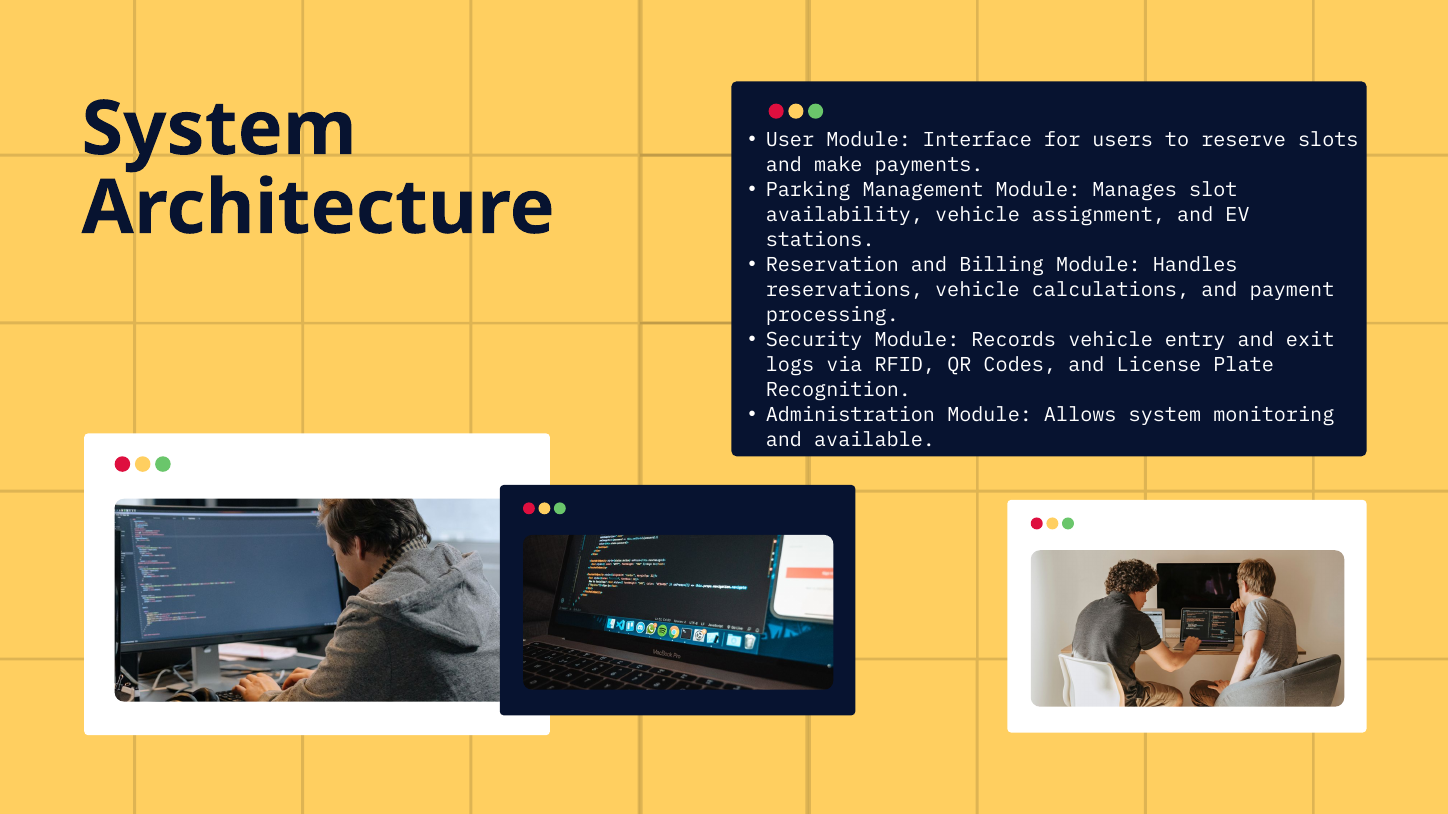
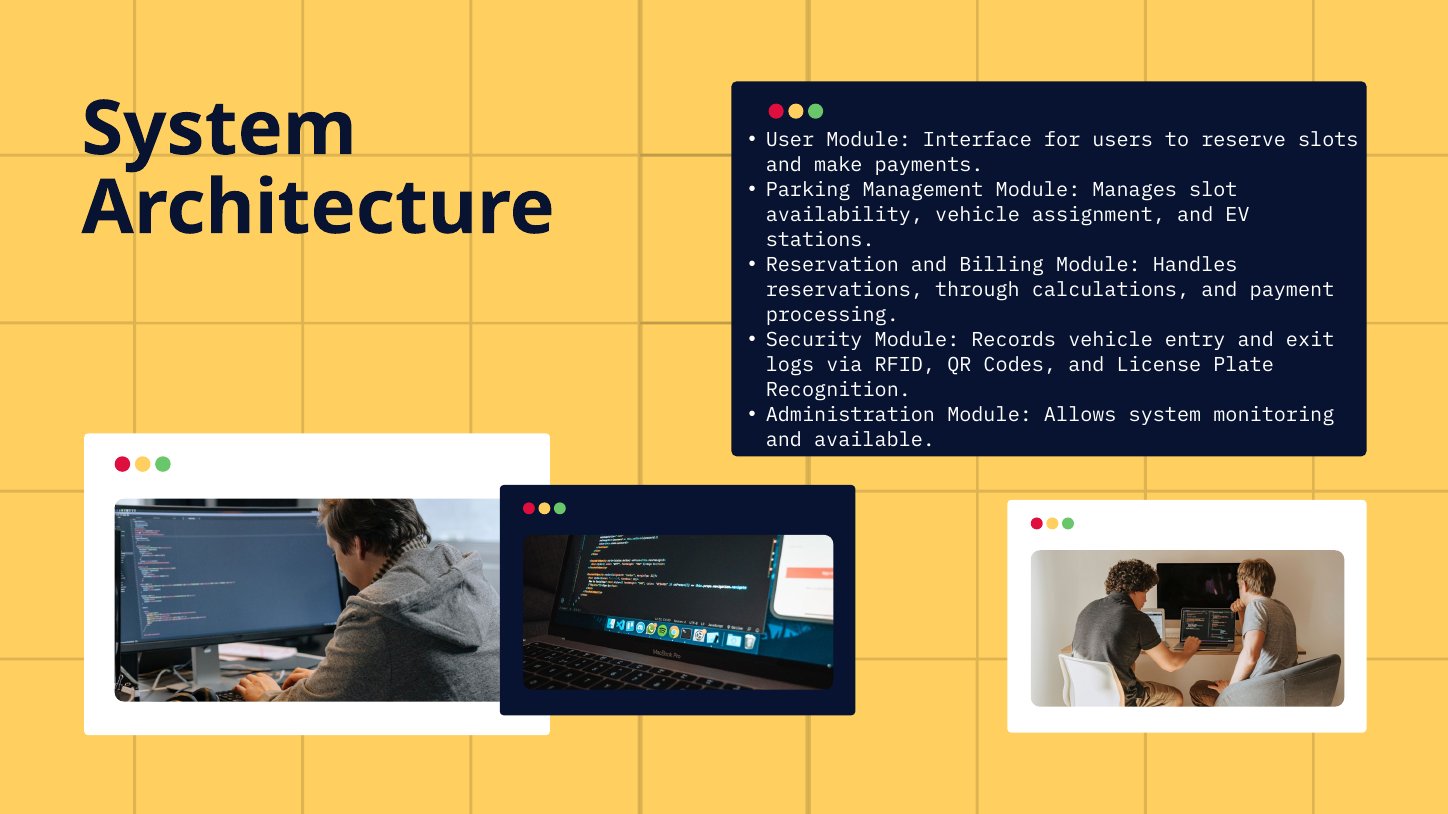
reservations vehicle: vehicle -> through (977, 290)
